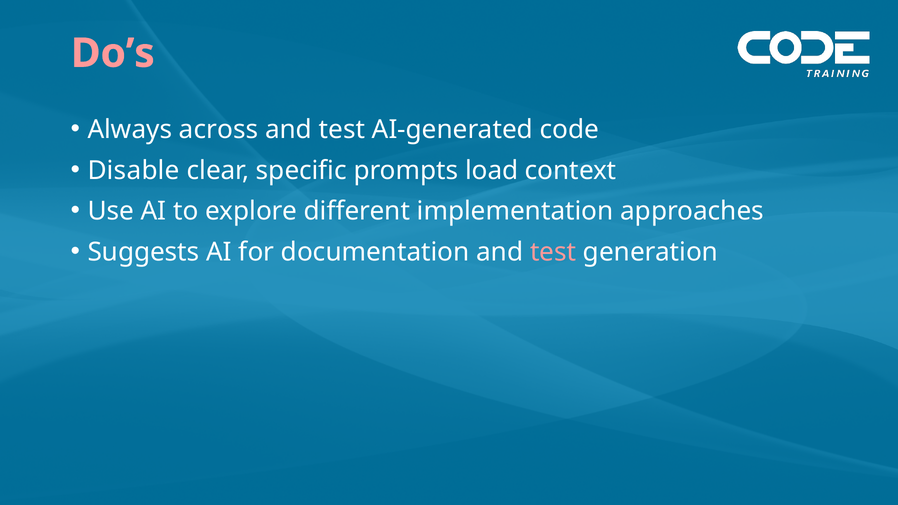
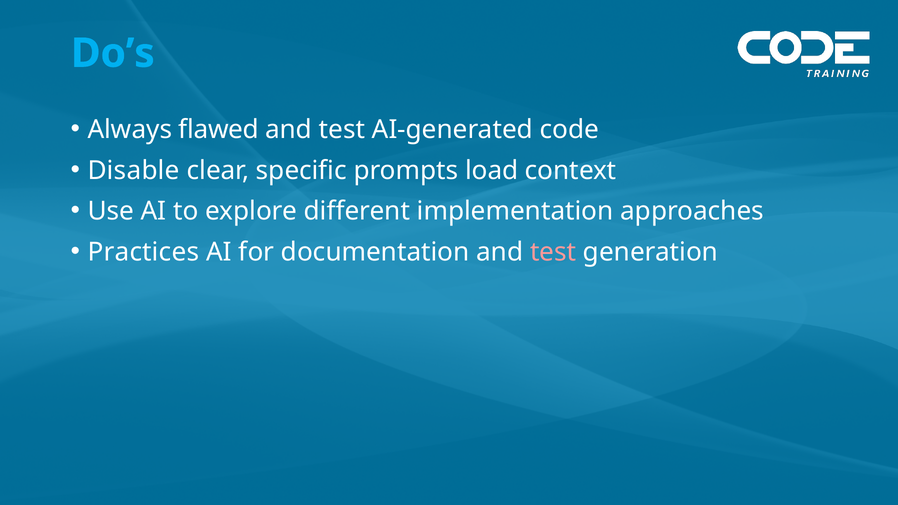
Do’s colour: pink -> light blue (113, 53)
across: across -> flawed (219, 130)
Suggests: Suggests -> Practices (143, 252)
